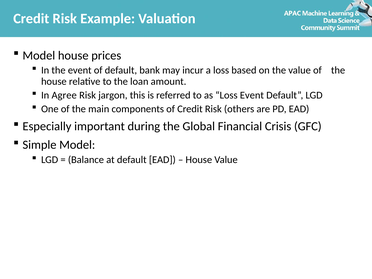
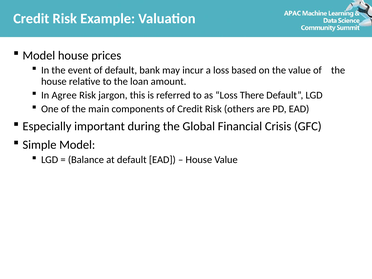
Loss Event: Event -> There (252, 95)
